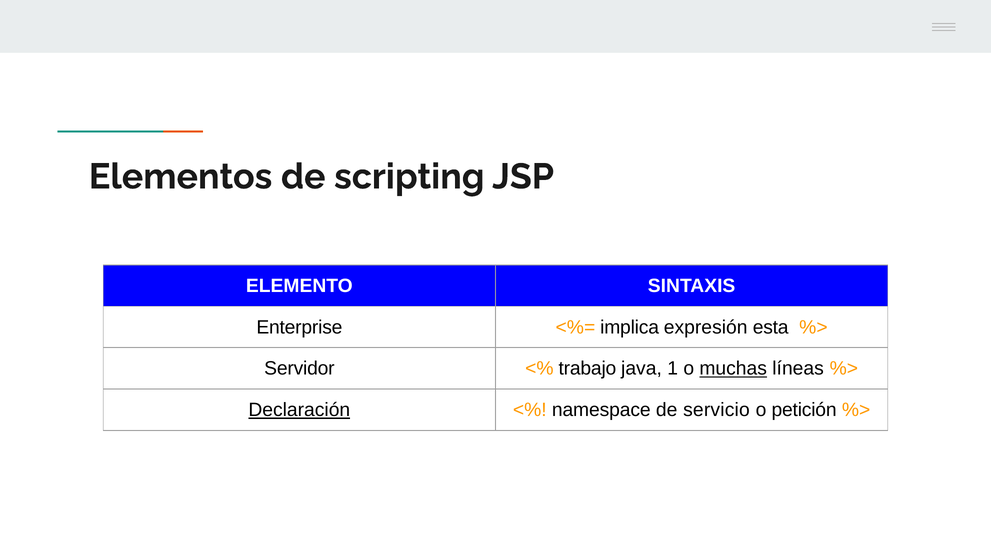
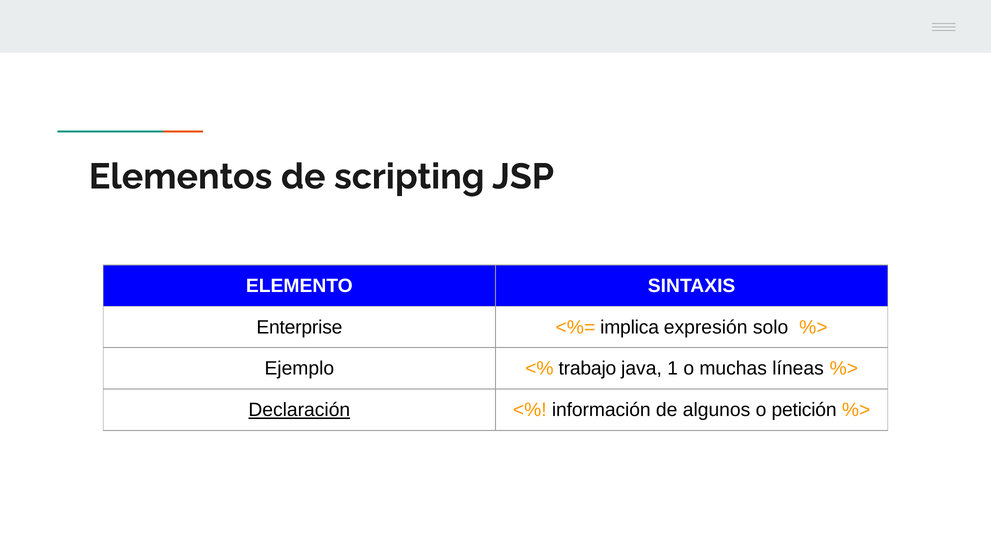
esta: esta -> solo (771, 327)
Servidor: Servidor -> Ejemplo (299, 369)
muchas underline: present -> none (733, 369)
namespace: namespace -> información (601, 410)
servicio: servicio -> algunos (717, 410)
